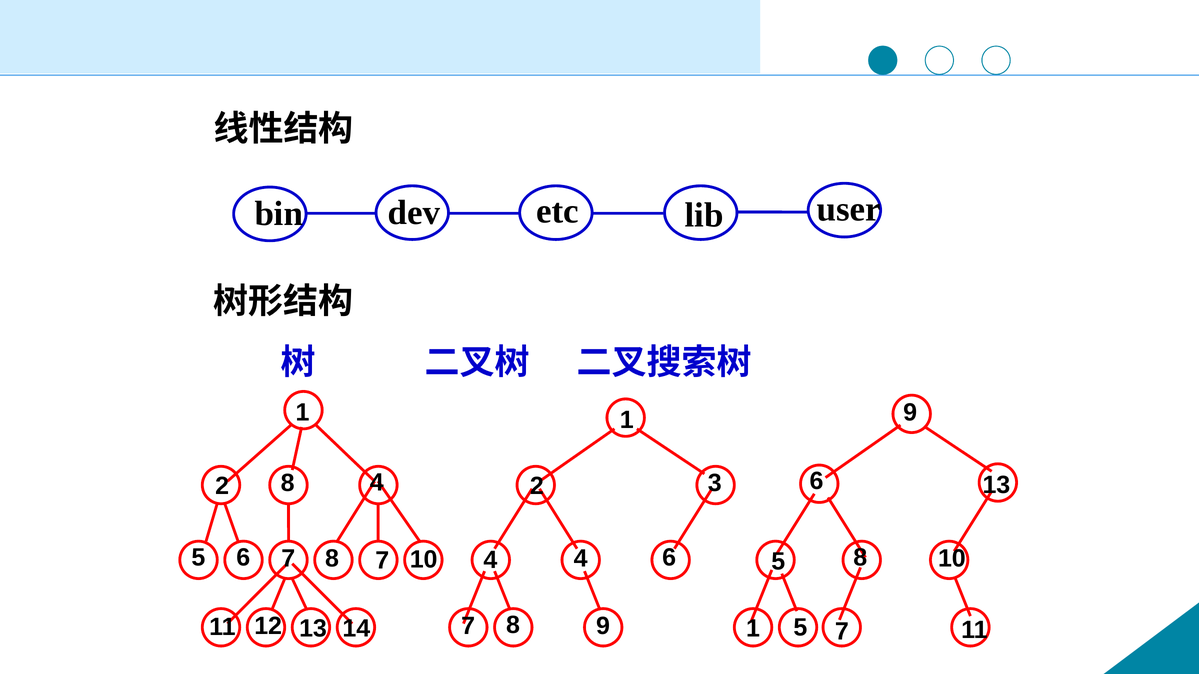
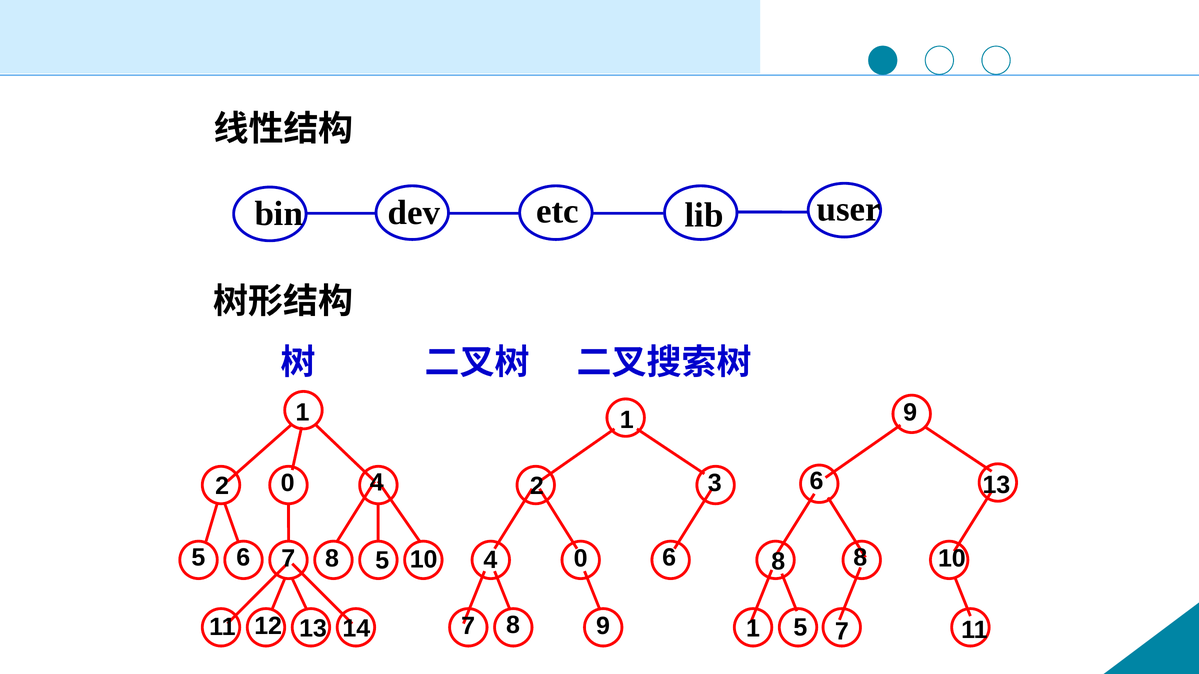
2 8: 8 -> 0 (288, 483)
7 8 7: 7 -> 5 (382, 561)
10 5: 5 -> 8 (778, 562)
4 4: 4 -> 0 (581, 559)
